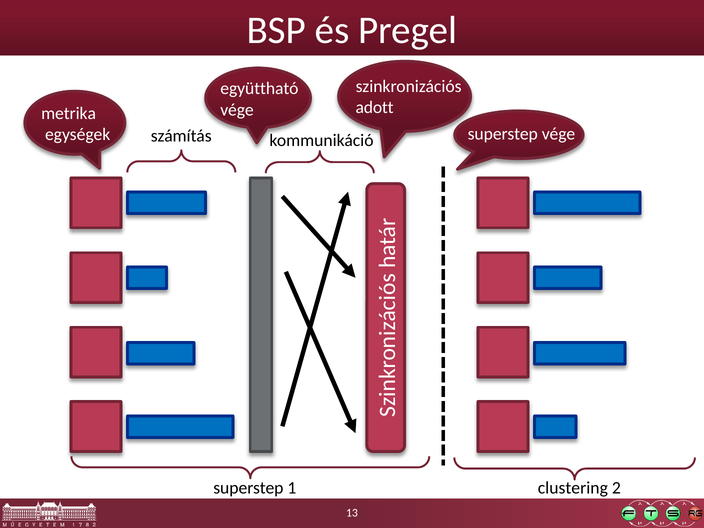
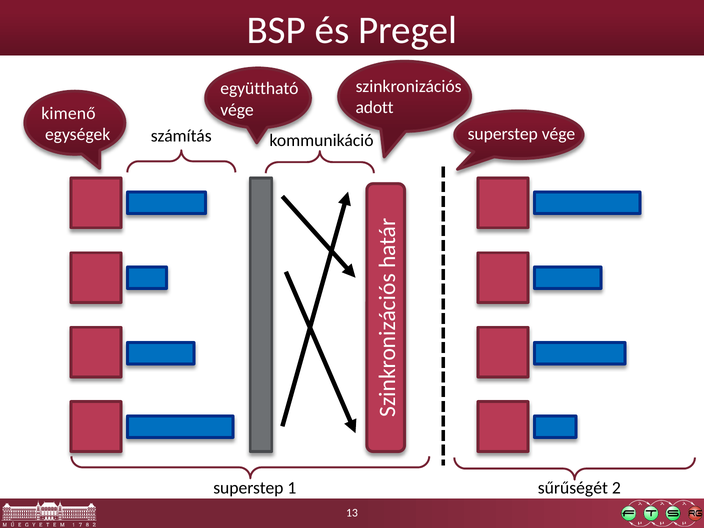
metrika: metrika -> kimenő (68, 113)
clustering: clustering -> sűrűségét (573, 488)
